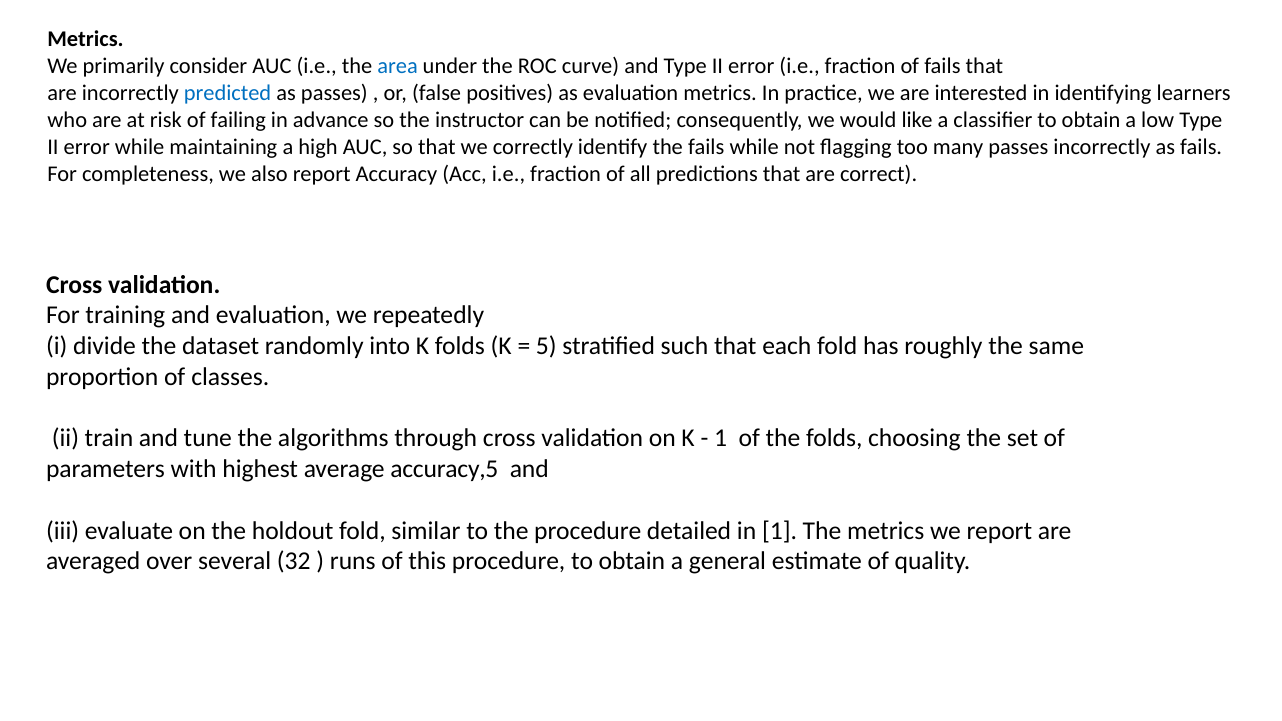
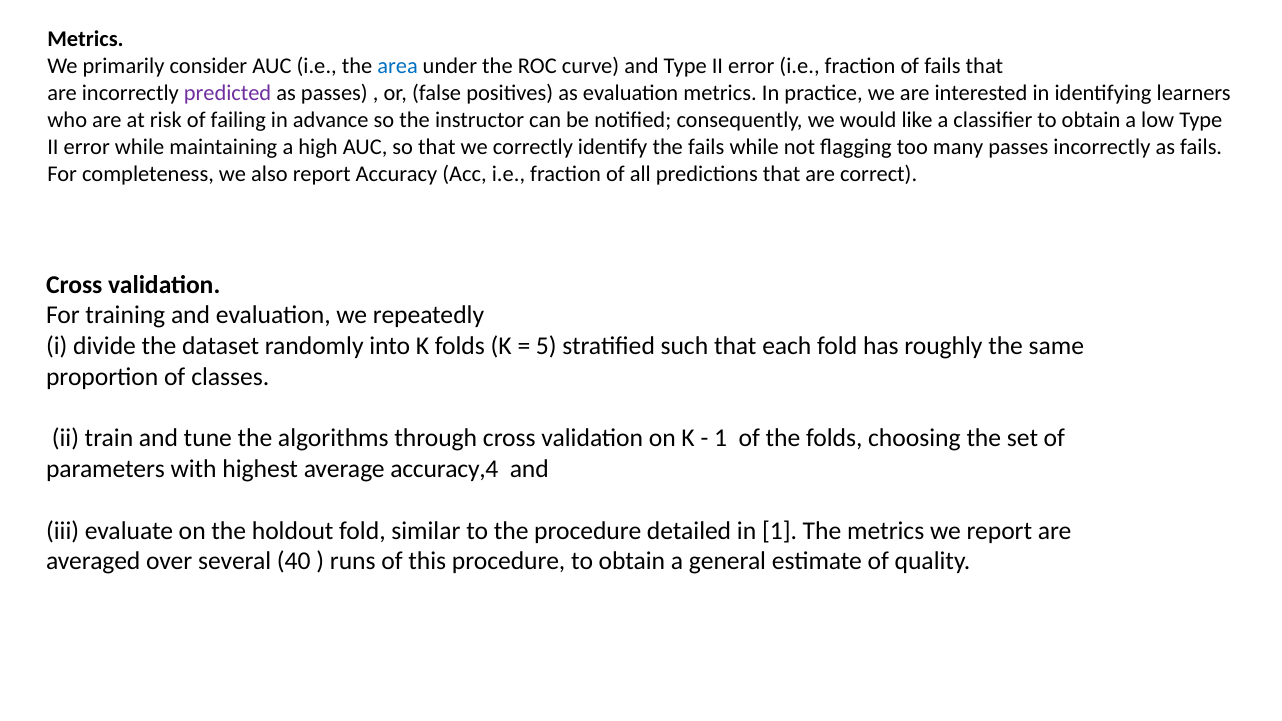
predicted colour: blue -> purple (228, 93)
accuracy,5: accuracy,5 -> accuracy,4 (444, 469)
32: 32 -> 40 (294, 562)
